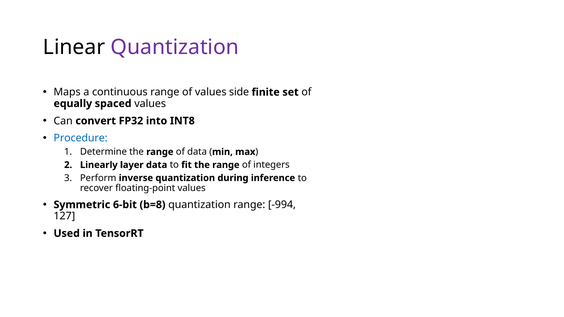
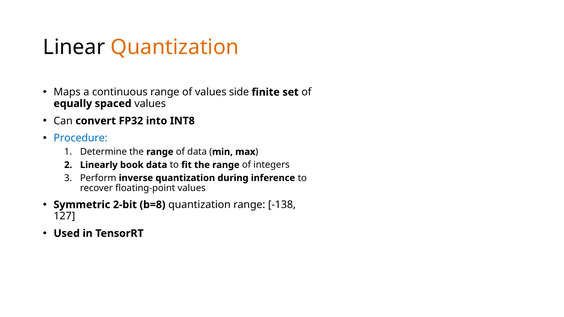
Quantization colour: purple -> orange (175, 47)
layer: layer -> book (132, 165)
6-bit: 6-bit -> 2-bit (125, 205)
-994: -994 -> -138 (282, 205)
